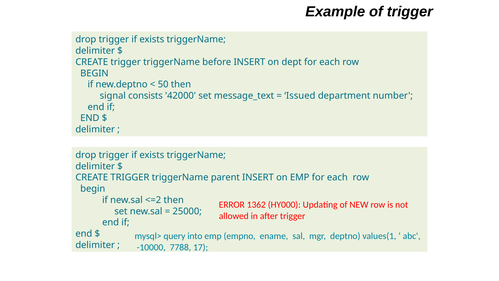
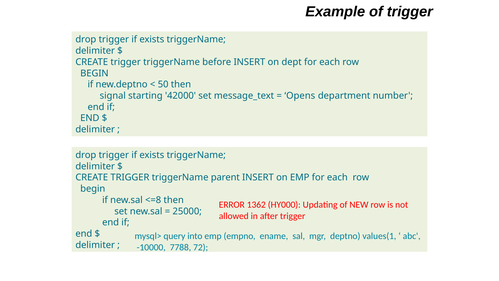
consists: consists -> starting (145, 96)
Issued: Issued -> Opens (300, 96)
<=2: <=2 -> <=8 (153, 200)
17: 17 -> 72 (201, 247)
